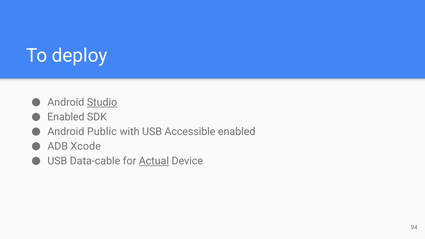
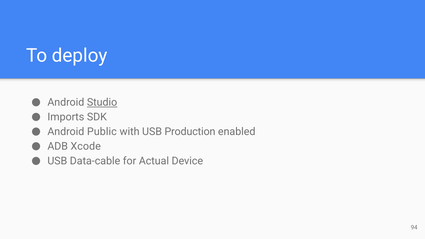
Enabled: Enabled -> Imports (66, 117)
Accessible: Accessible -> Production (190, 132)
Actual underline: present -> none (154, 161)
